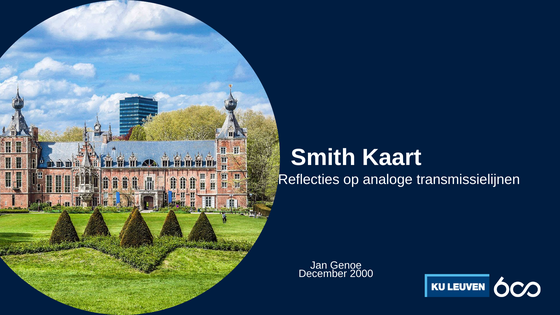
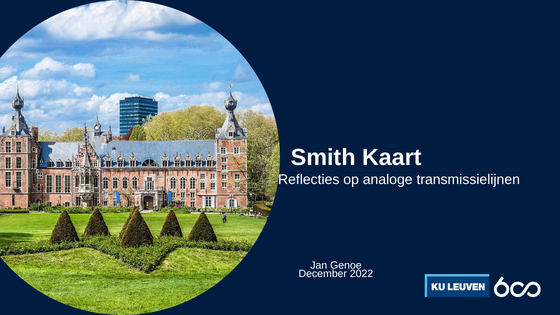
2000: 2000 -> 2022 (362, 274)
